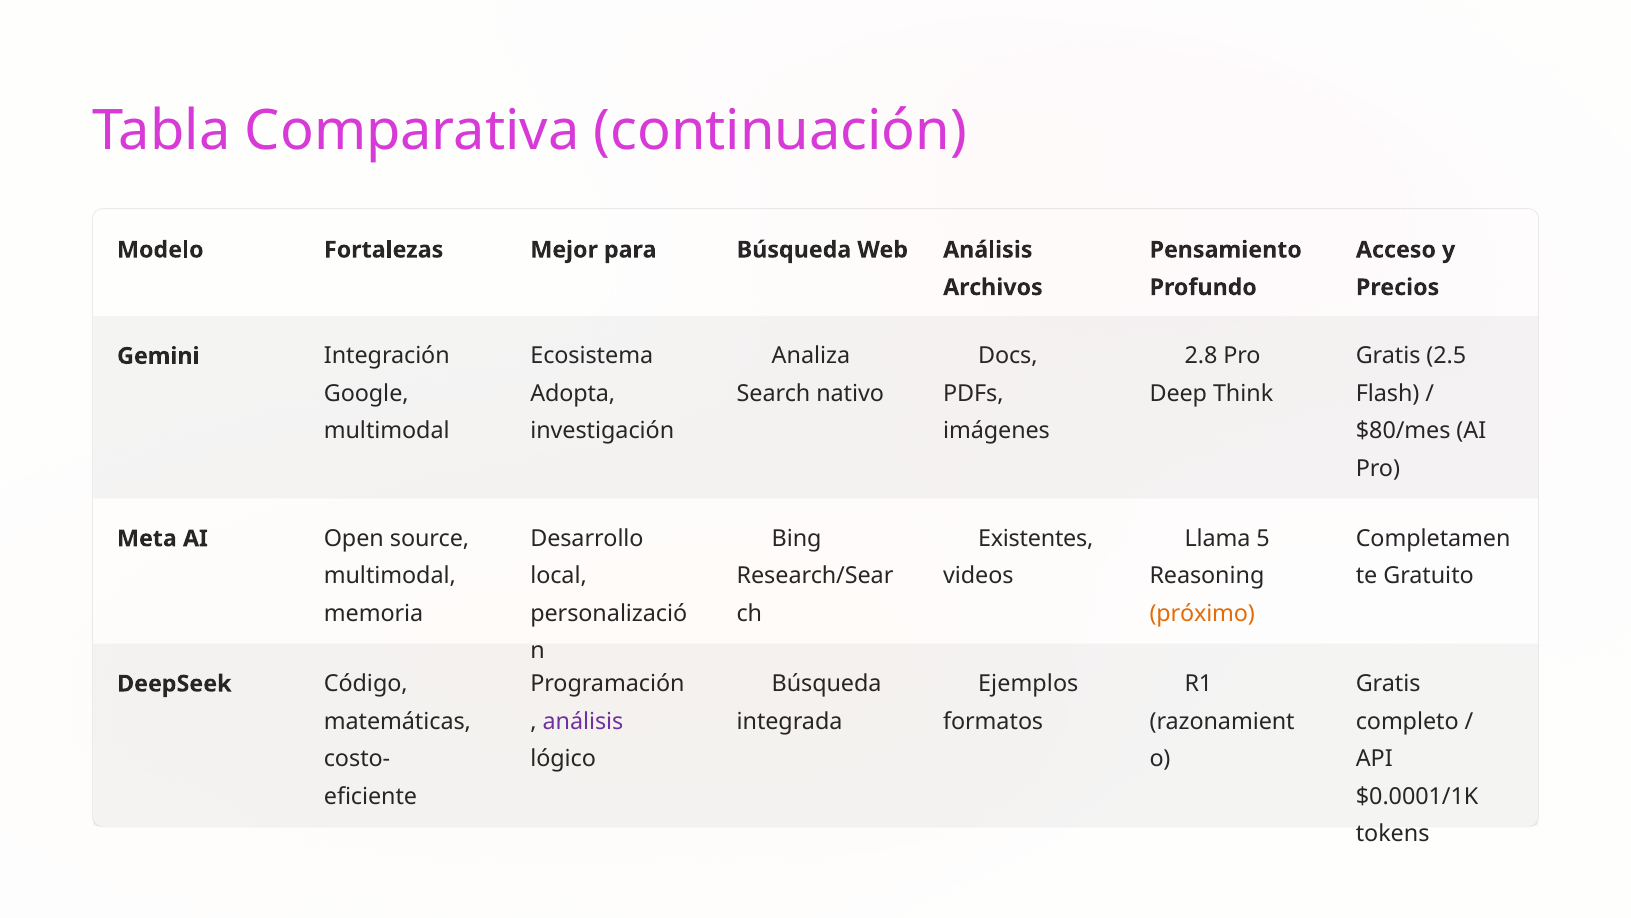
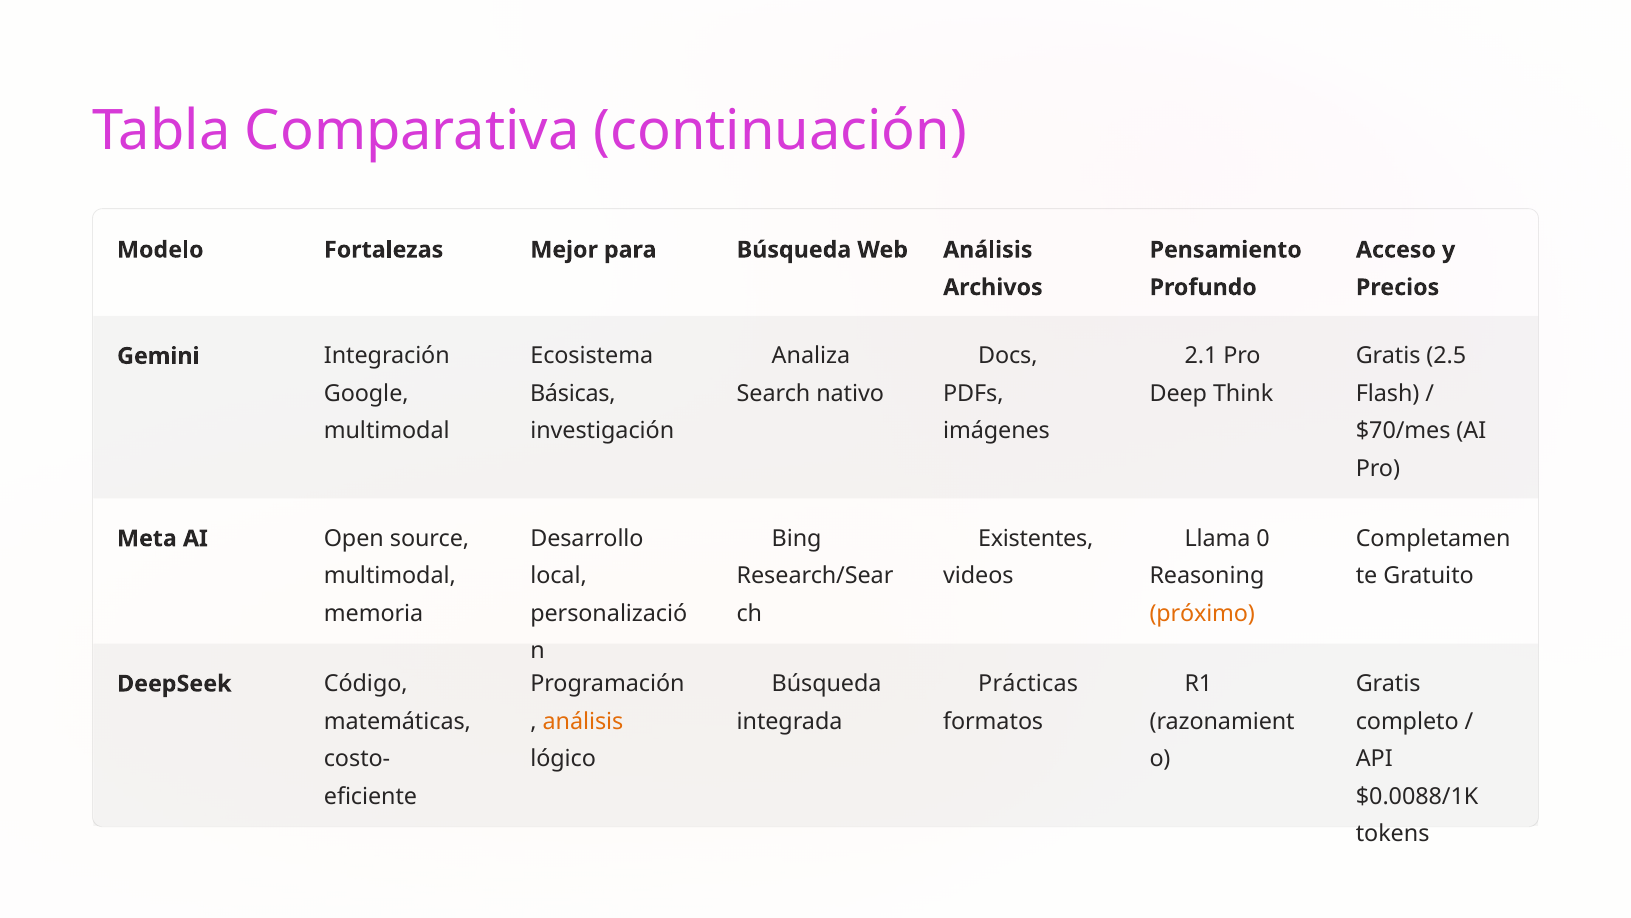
2.8: 2.8 -> 2.1 (1201, 356)
Adopta: Adopta -> Básicas (573, 393)
$80/mes: $80/mes -> $70/mes (1403, 431)
5: 5 -> 0 (1263, 538)
Ejemplos: Ejemplos -> Prácticas (1028, 683)
análisis colour: purple -> orange (583, 721)
$0.0001/1K: $0.0001/1K -> $0.0088/1K (1417, 796)
